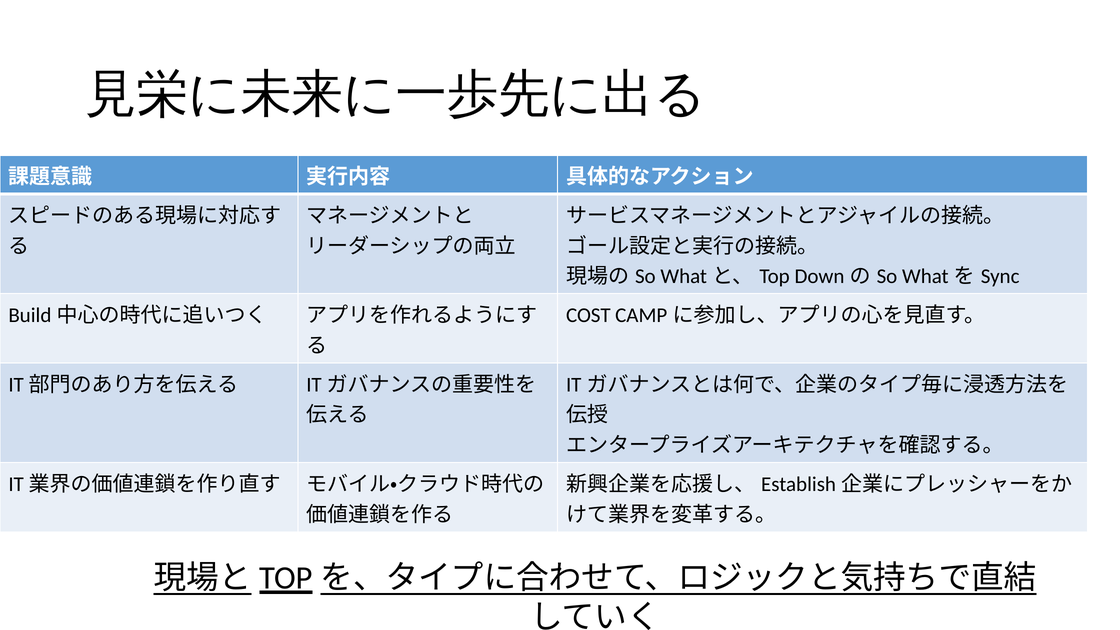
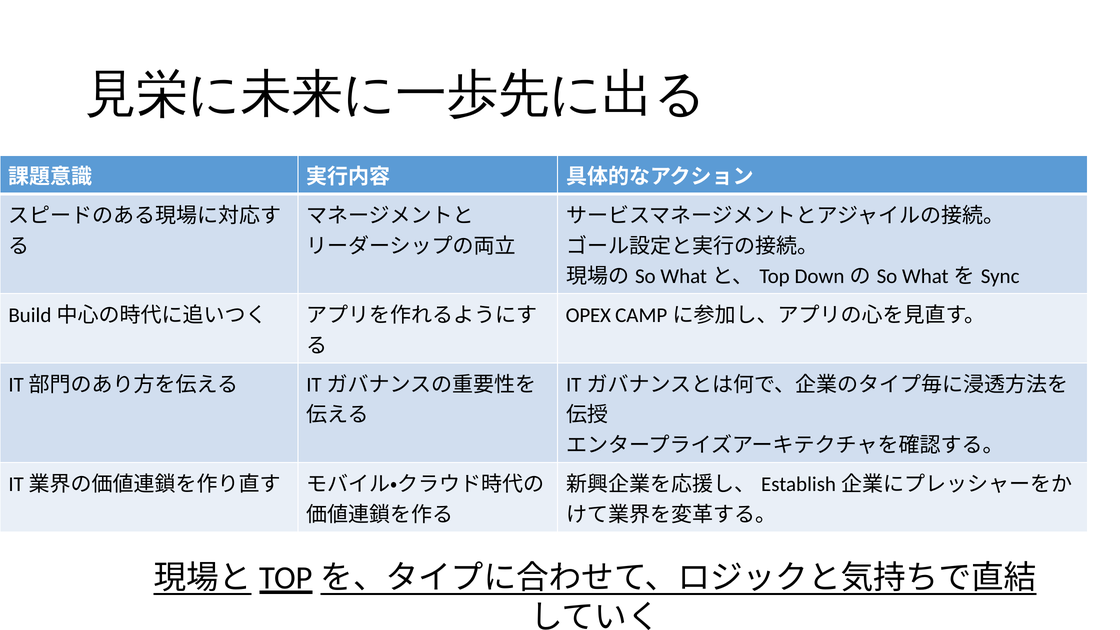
COST: COST -> OPEX (588, 315)
